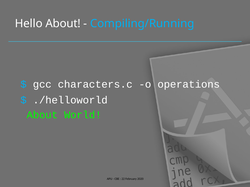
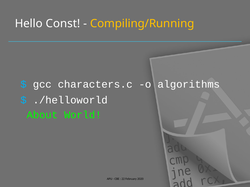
Hello About: About -> Const (63, 24)
Compiling/Running colour: light blue -> yellow (142, 24)
operations: operations -> algorithms (189, 85)
